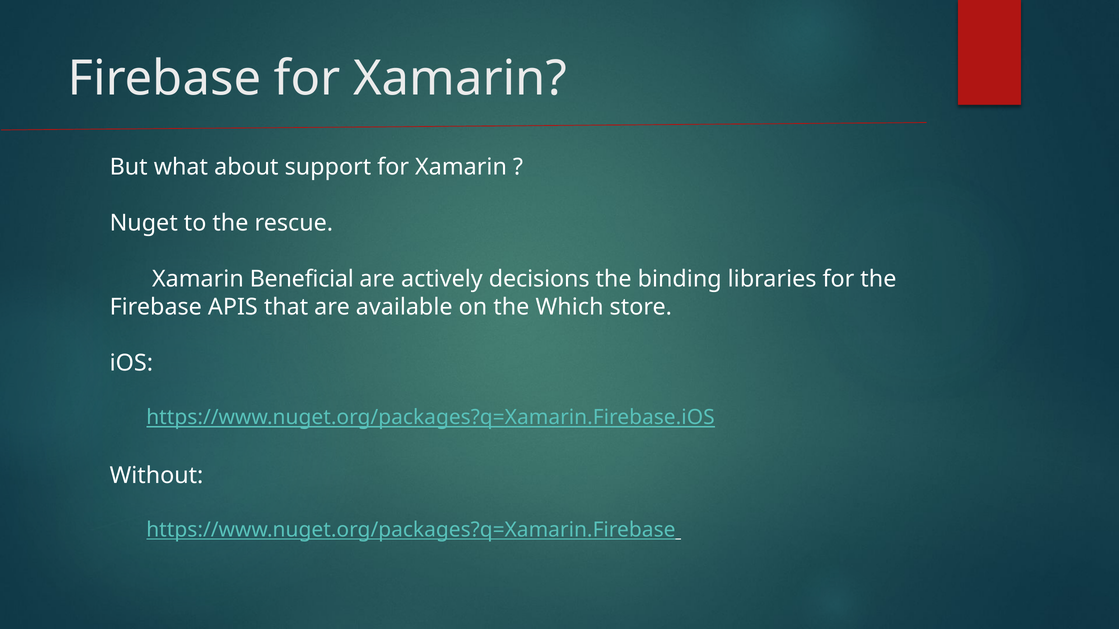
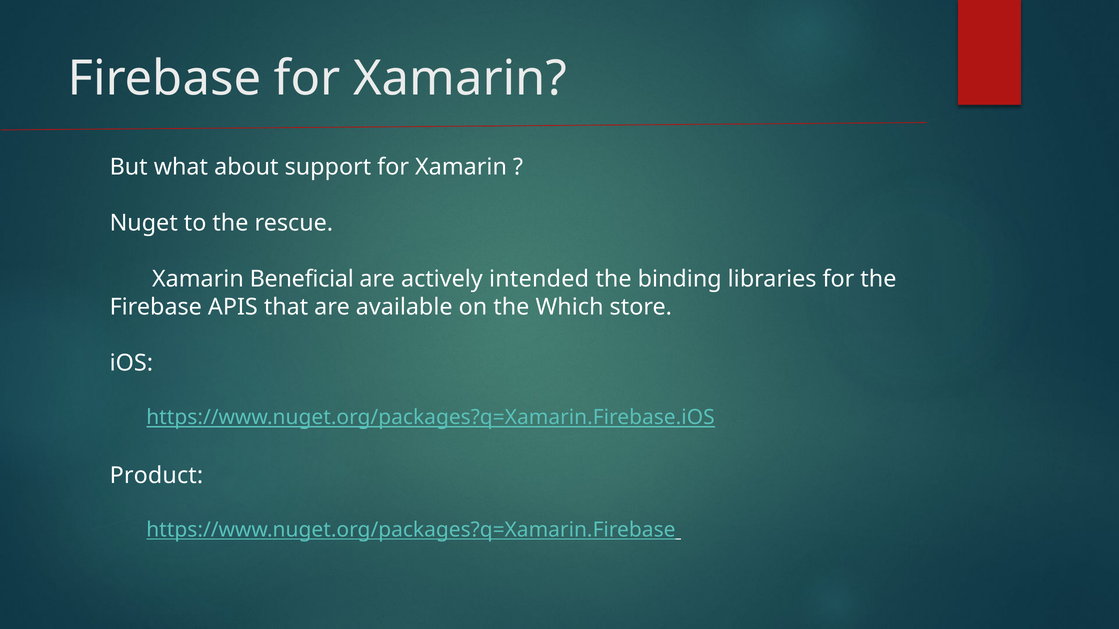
decisions: decisions -> intended (539, 279)
Without: Without -> Product (156, 476)
